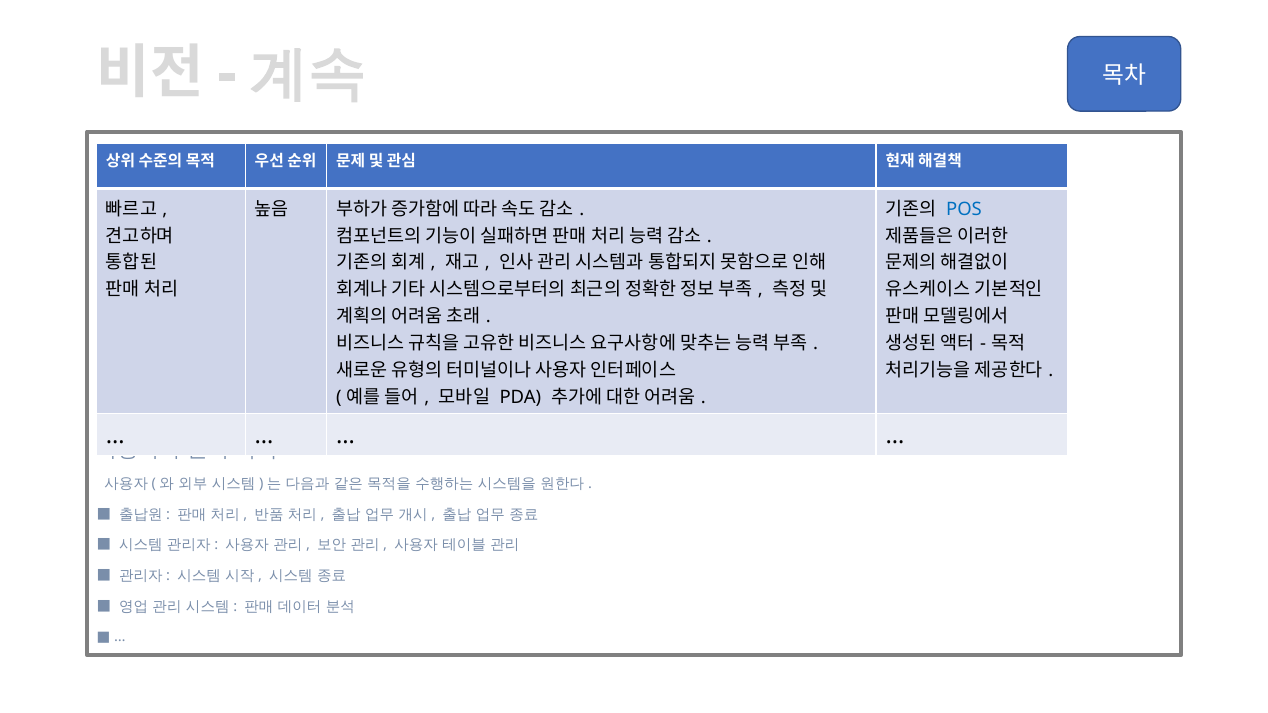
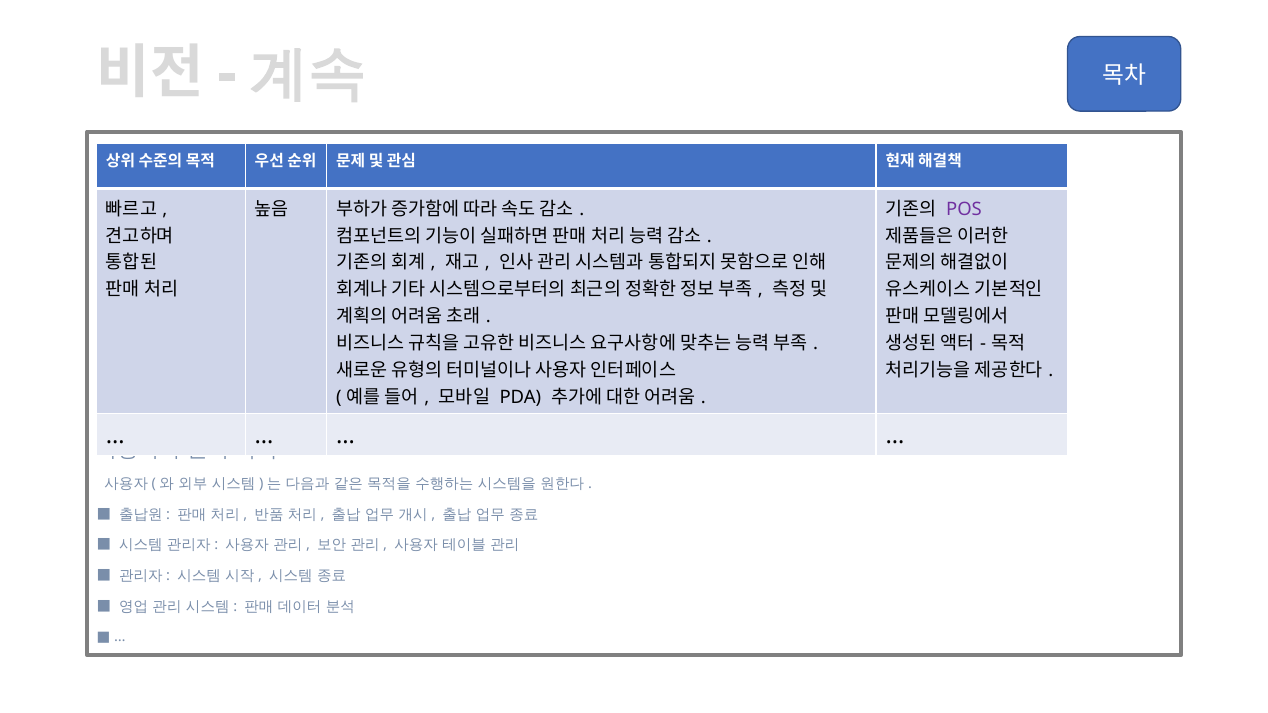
POS colour: blue -> purple (964, 209)
